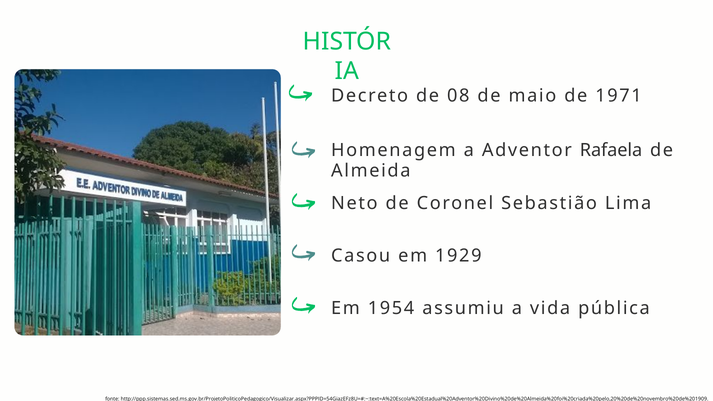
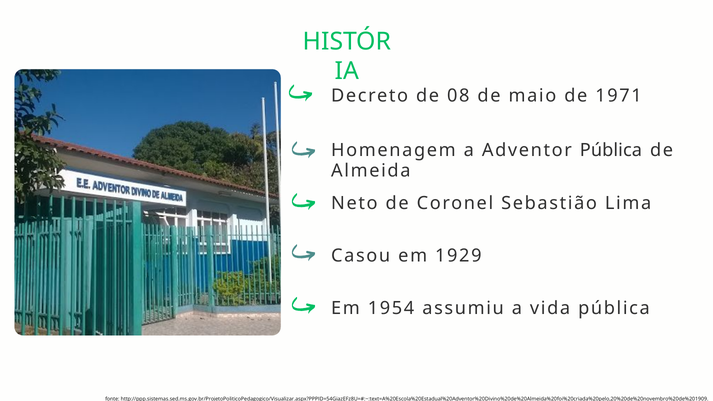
Adventor Rafaela: Rafaela -> Pública (611, 150)
